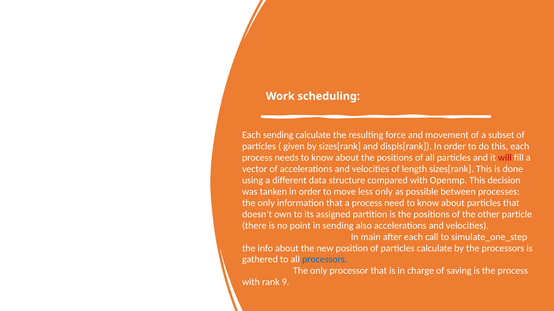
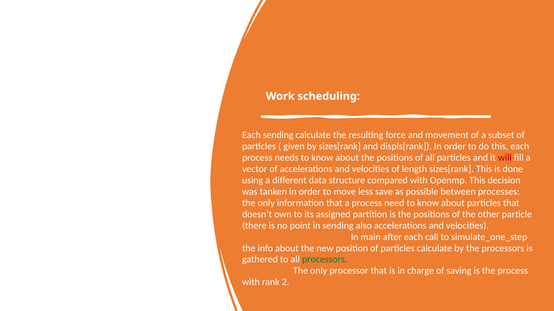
less only: only -> save (384, 192)
processors colour: blue -> green (325, 260)
9: 9 -> 2 (286, 283)
